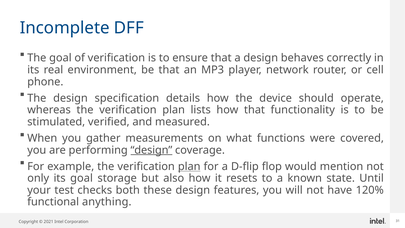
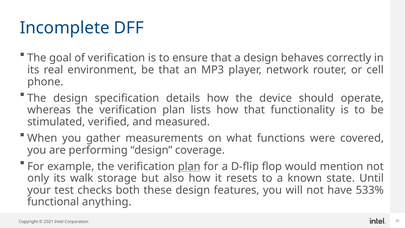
design underline: present -> none (151, 150)
its goal: goal -> walk (82, 178)
120%: 120% -> 533% (370, 190)
